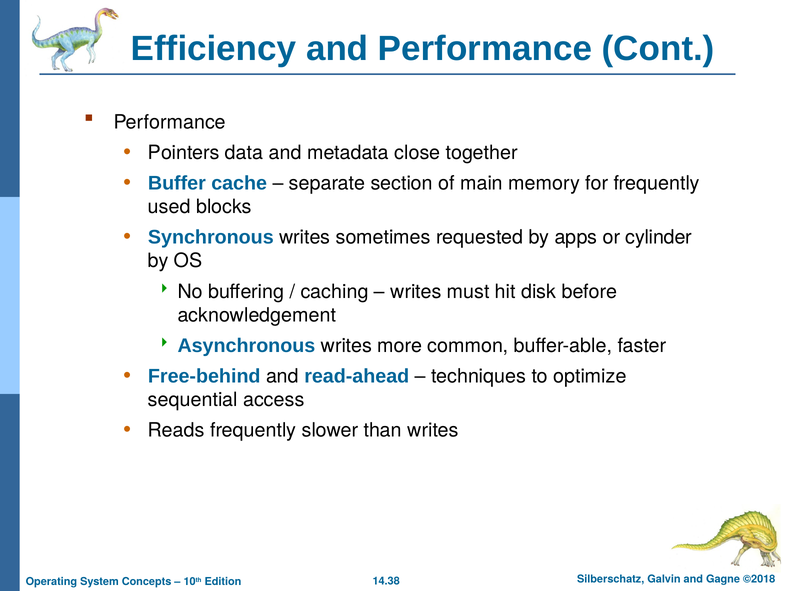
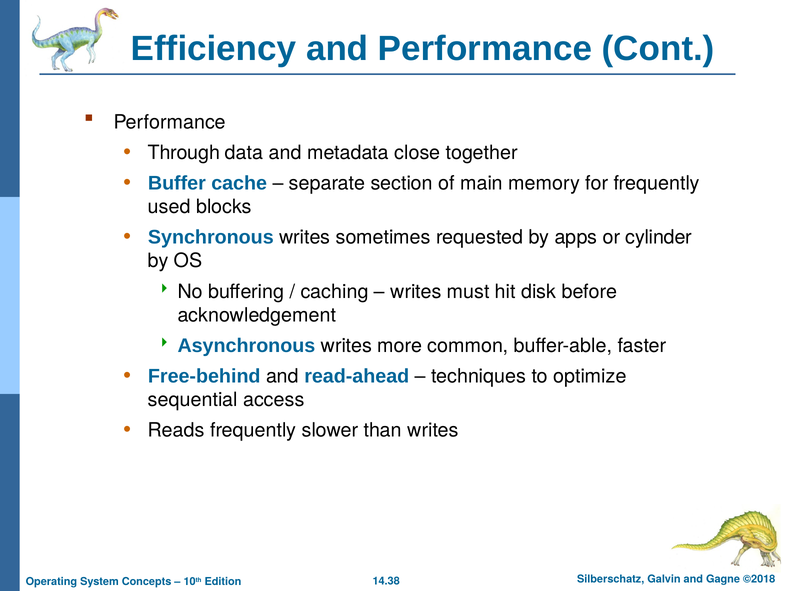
Pointers: Pointers -> Through (184, 153)
